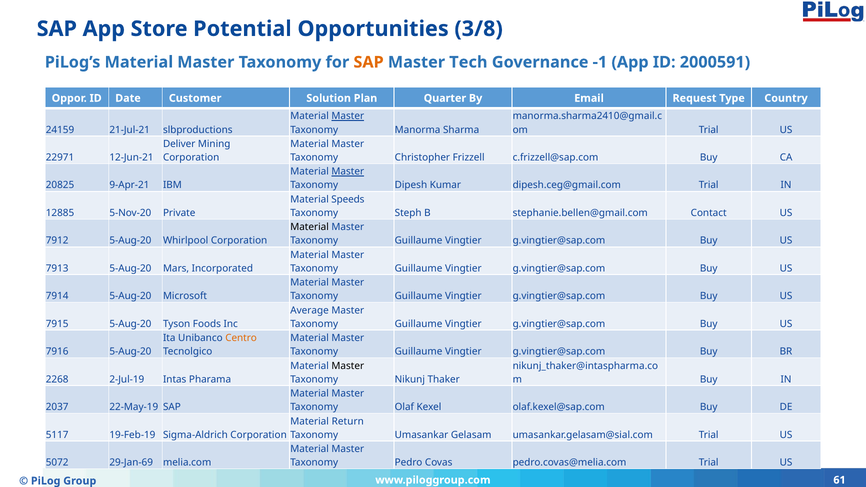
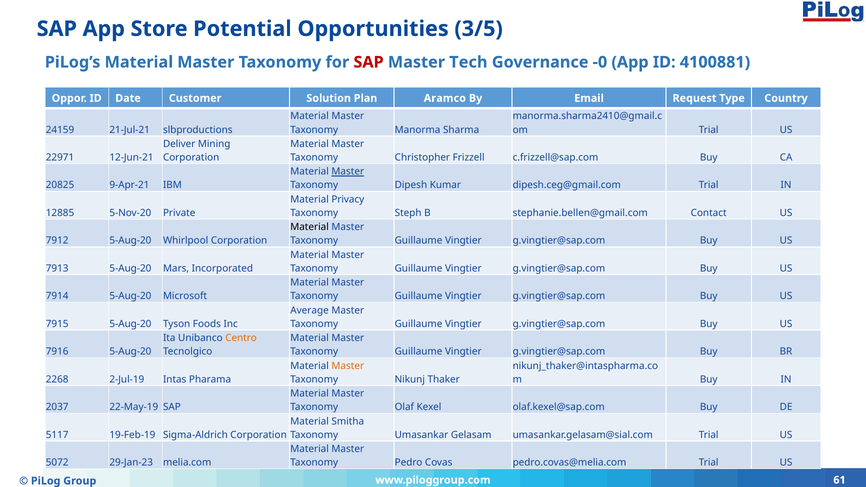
3/8: 3/8 -> 3/5 (479, 29)
SAP colour: orange -> red (369, 62)
-1: -1 -> -0 (600, 62)
2000591: 2000591 -> 4100881 (715, 62)
Quarter: Quarter -> Aramco (445, 98)
Master underline: present -> none (348, 116)
Speeds: Speeds -> Privacy (348, 199)
Master colour: black -> orange (348, 366)
Return: Return -> Smitha (348, 421)
29-Jan-69: 29-Jan-69 -> 29-Jan-23 (131, 463)
